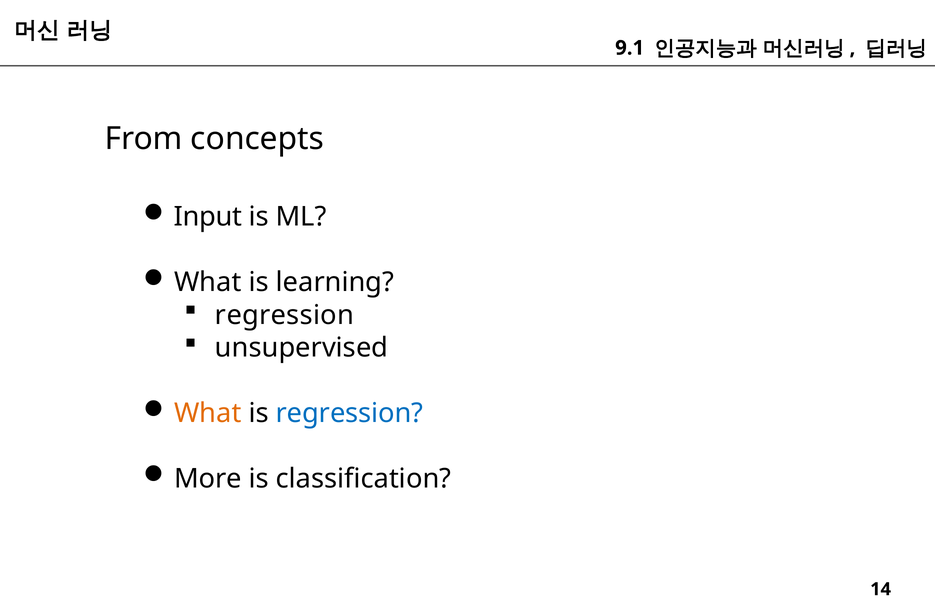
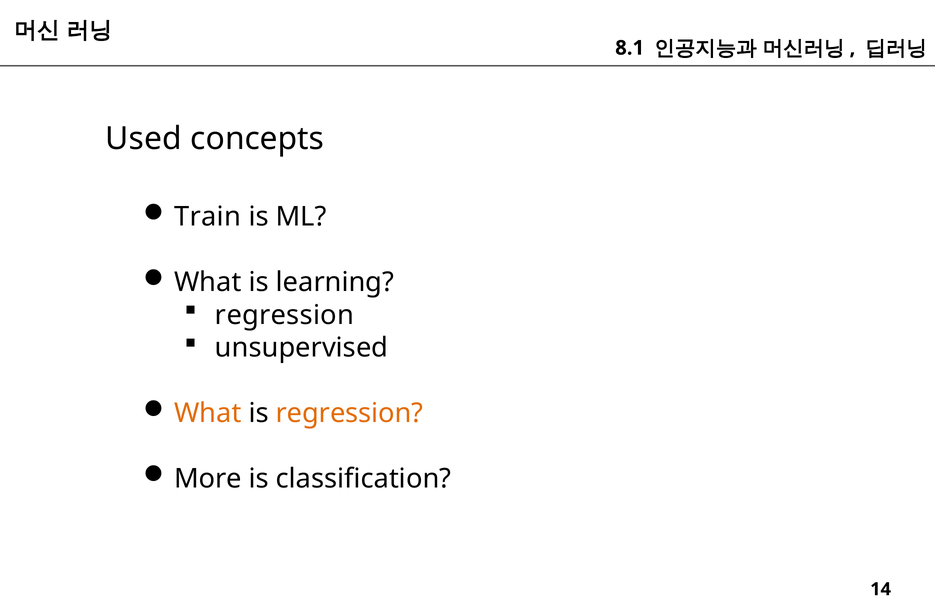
9.1: 9.1 -> 8.1 (630, 48)
From: From -> Used (144, 139)
Input: Input -> Train (208, 217)
regression colour: blue -> orange (349, 414)
